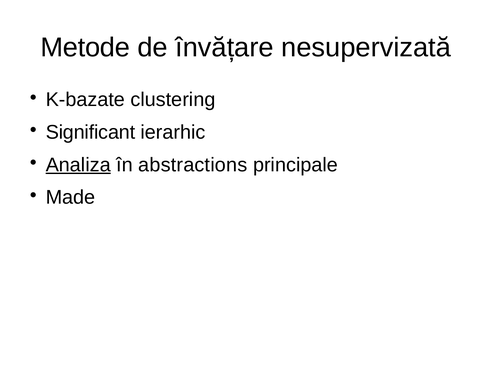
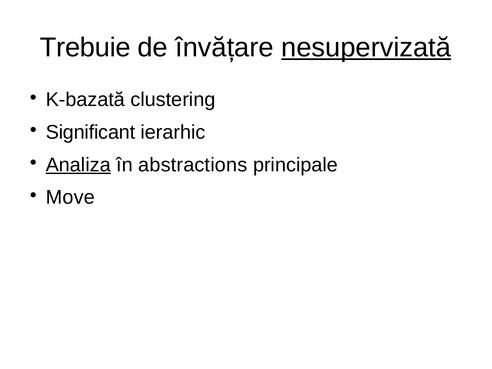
Metode: Metode -> Trebuie (85, 47)
nesupervizată underline: none -> present (366, 47)
K-bazate: K-bazate -> K-bazată (85, 100)
Made: Made -> Move (70, 197)
